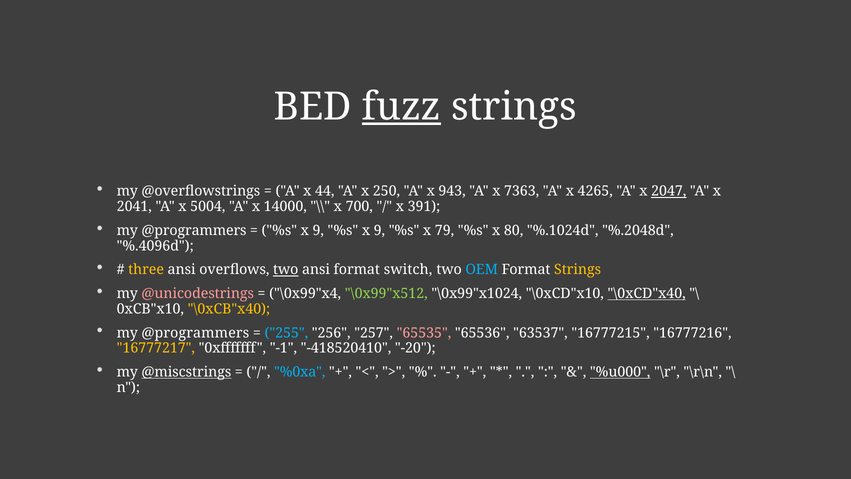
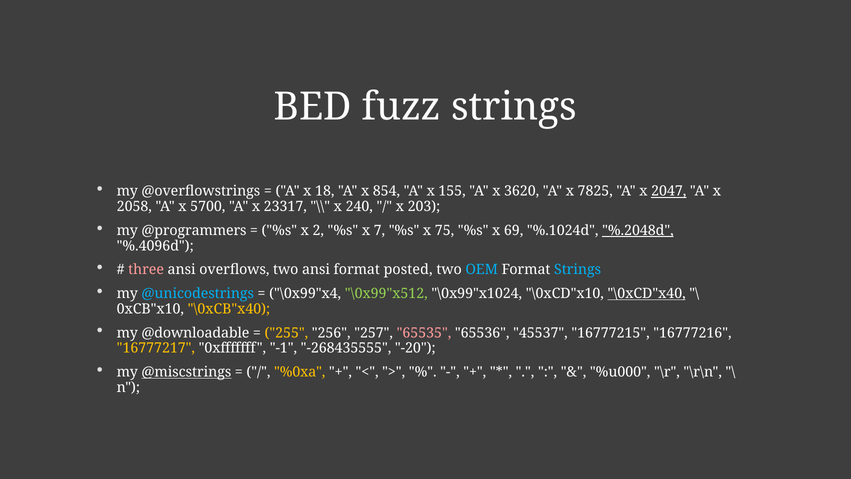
fuzz underline: present -> none (401, 107)
44: 44 -> 18 (325, 191)
250: 250 -> 854 (386, 191)
943: 943 -> 155 (452, 191)
7363: 7363 -> 3620 (522, 191)
4265: 4265 -> 7825 (595, 191)
2041: 2041 -> 2058 (134, 206)
5004: 5004 -> 5700 (208, 206)
14000: 14000 -> 23317 (285, 206)
700: 700 -> 240 (359, 206)
391: 391 -> 203 (424, 206)
9: 9 -> 2 (318, 230)
9: 9 -> 7 (379, 230)
79: 79 -> 75 (445, 230)
80: 80 -> 69 (514, 230)
%.2048d underline: none -> present (638, 230)
three colour: yellow -> pink (146, 270)
two underline: present -> none (286, 270)
switch: switch -> posted (408, 270)
Strings colour: yellow -> light blue (578, 270)
@unicodestrings colour: pink -> light blue (198, 293)
@programmers: @programmers -> @downloadable (195, 333)
255 colour: light blue -> yellow (286, 333)
63537: 63537 -> 45537 (540, 333)
-418520410: -418520410 -> -268435555 (346, 348)
%0xa colour: light blue -> yellow (300, 372)
%u000 underline: present -> none (620, 372)
